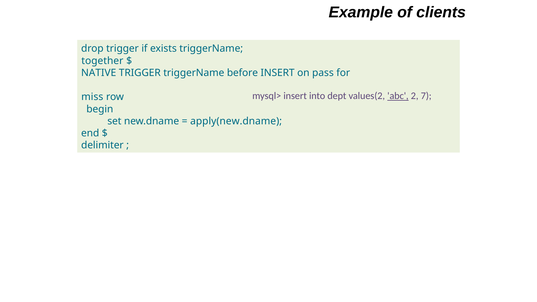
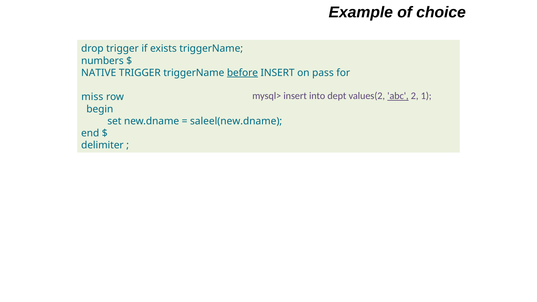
clients: clients -> choice (441, 12)
together: together -> numbers (102, 61)
before underline: none -> present (242, 73)
7: 7 -> 1 (426, 96)
apply(new.dname: apply(new.dname -> saleel(new.dname (236, 121)
